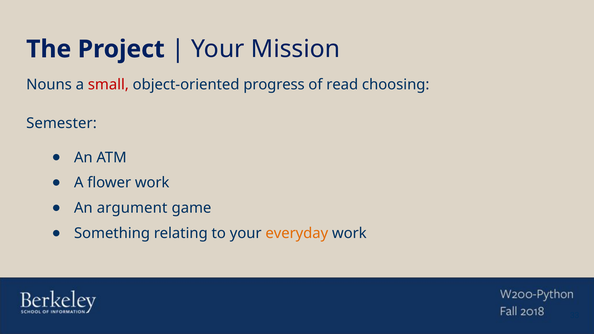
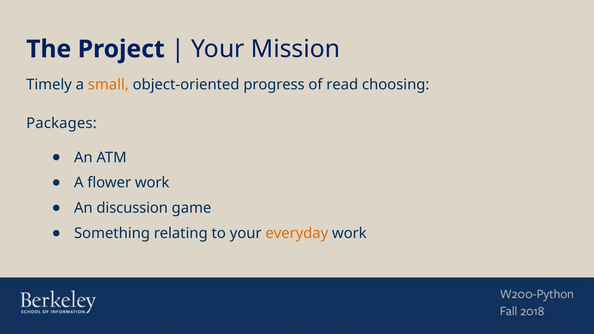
Nouns: Nouns -> Timely (49, 85)
small colour: red -> orange (108, 85)
Semester: Semester -> Packages (61, 123)
argument: argument -> discussion (132, 208)
